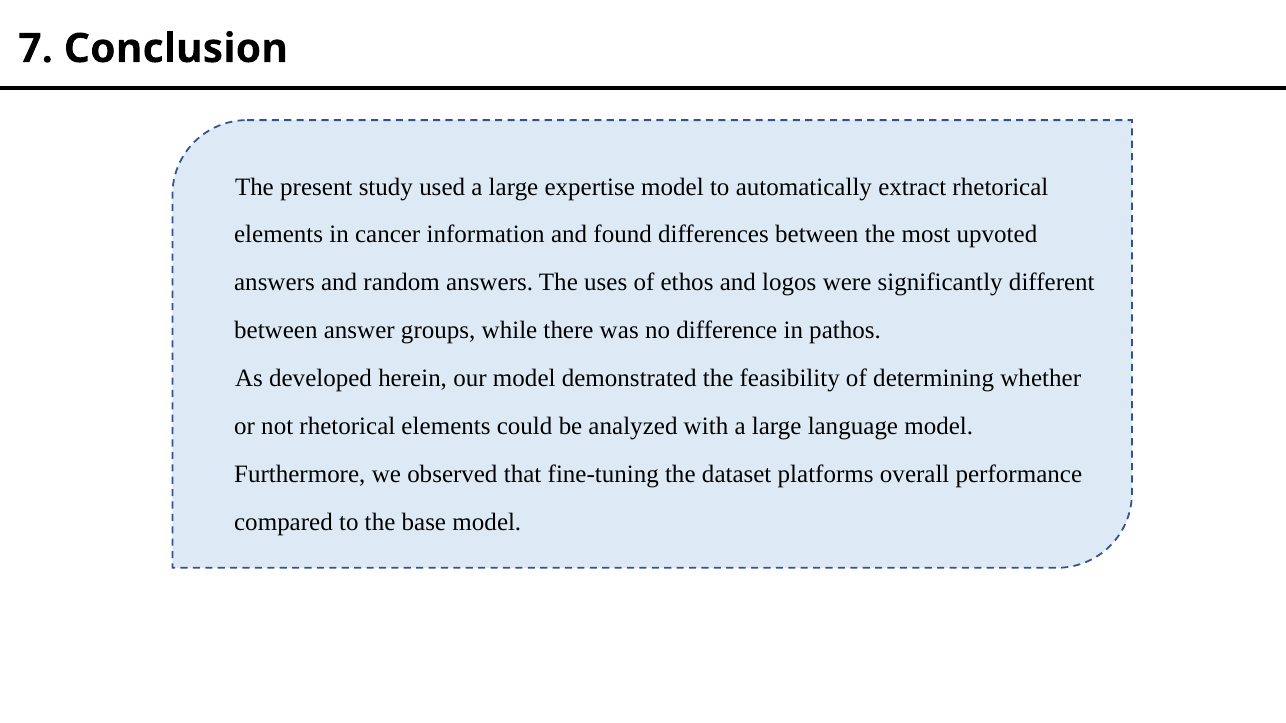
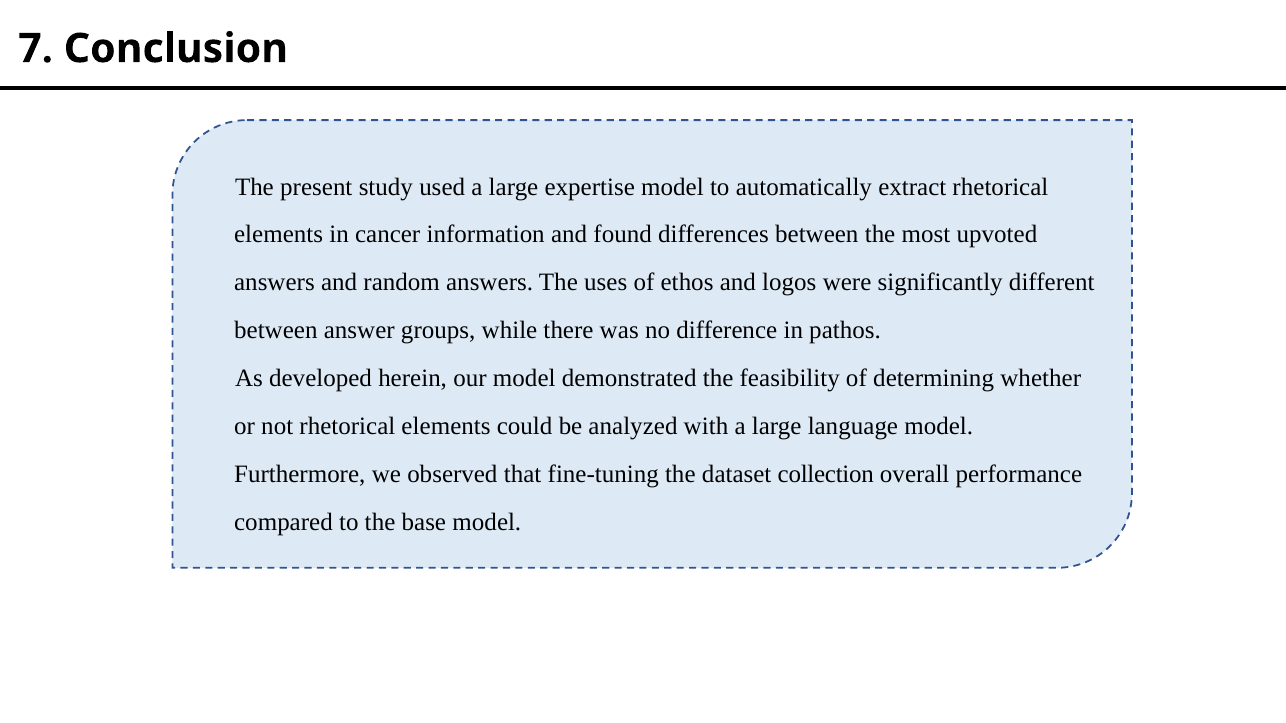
platforms: platforms -> collection (826, 475)
